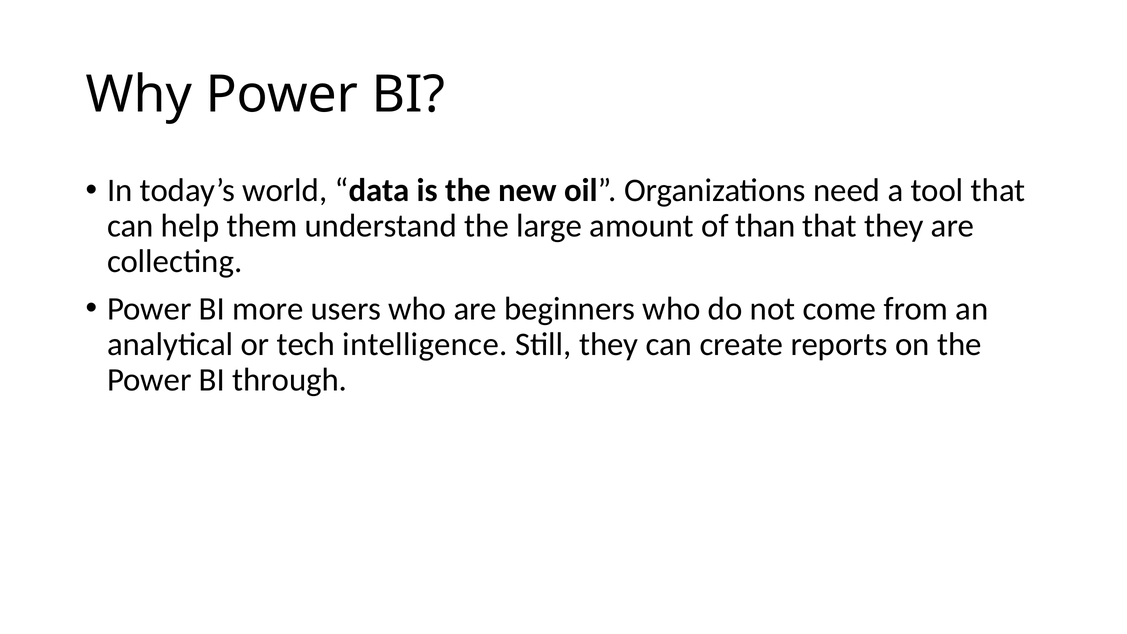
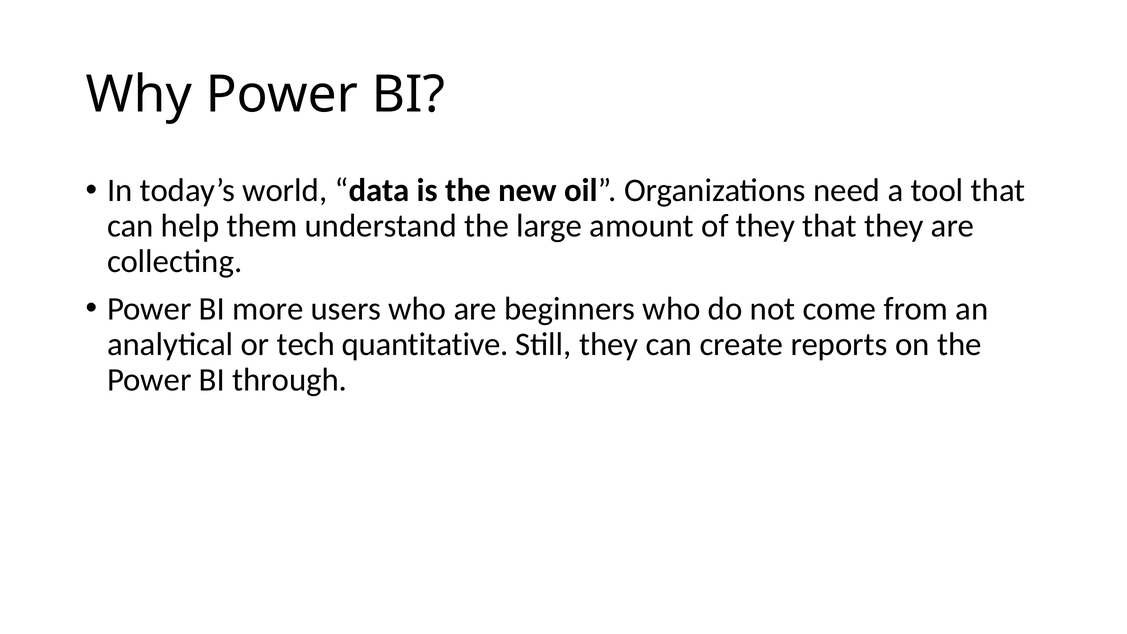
of than: than -> they (765, 226)
intelligence: intelligence -> quantitative (425, 344)
